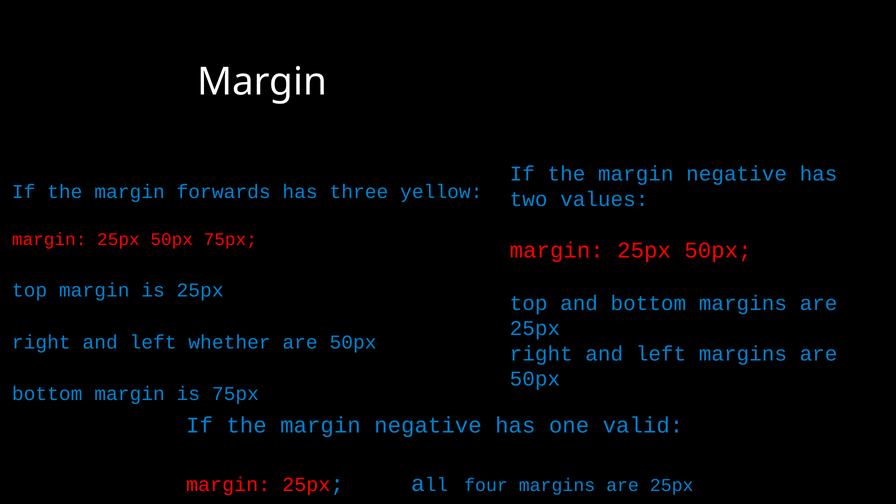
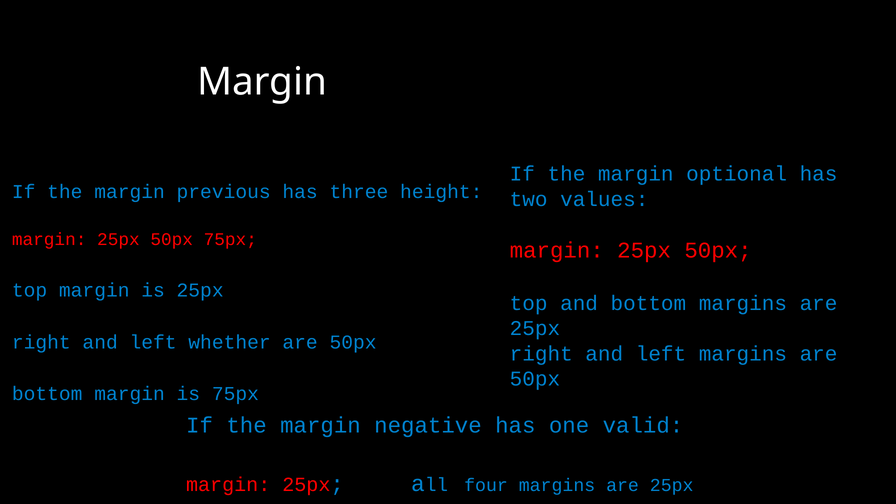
negative: negative -> optional (737, 174)
forwards: forwards -> previous (224, 192)
yellow: yellow -> height (441, 192)
